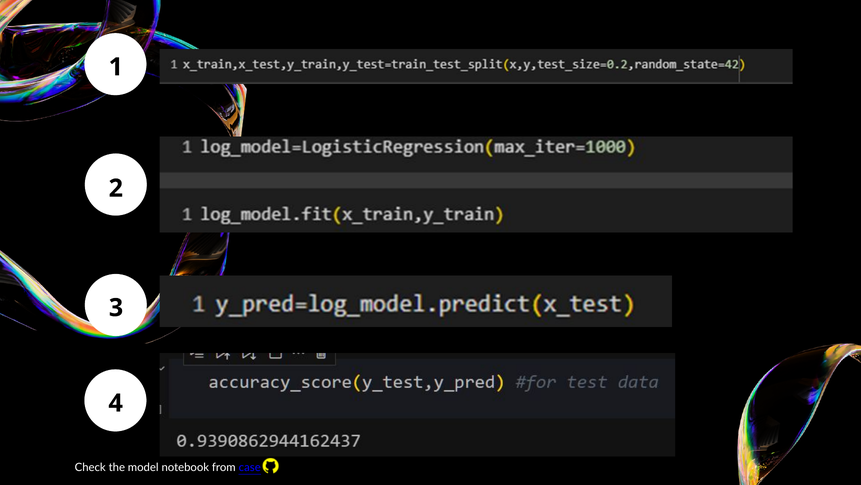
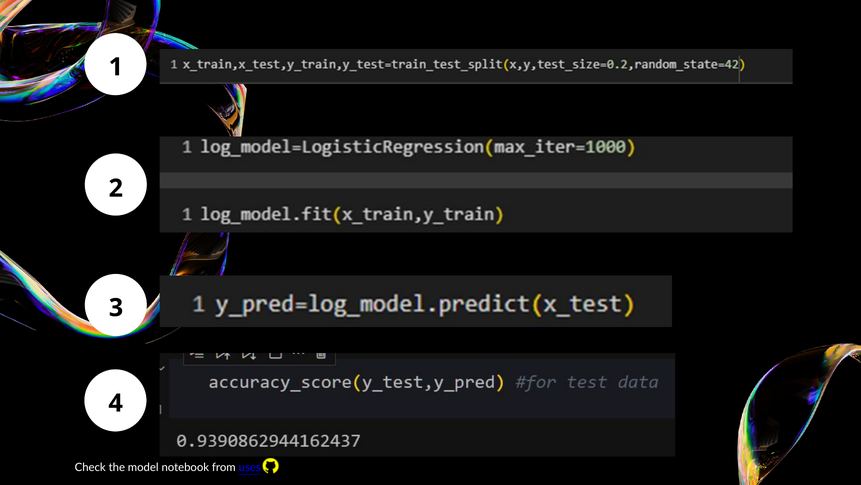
case: case -> uses (250, 467)
